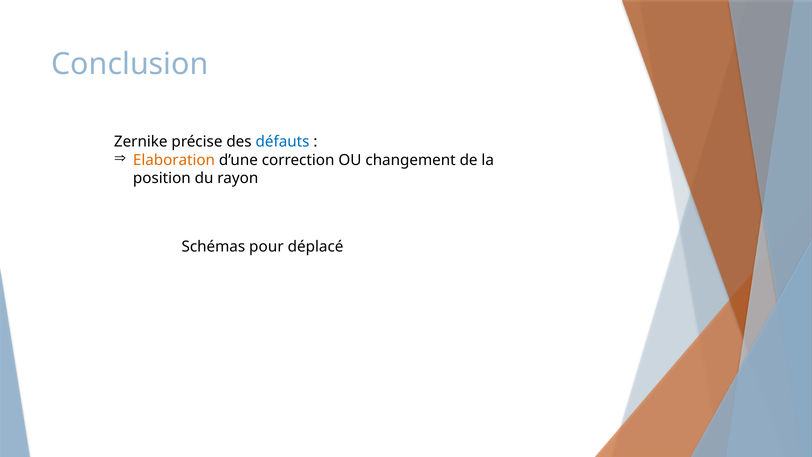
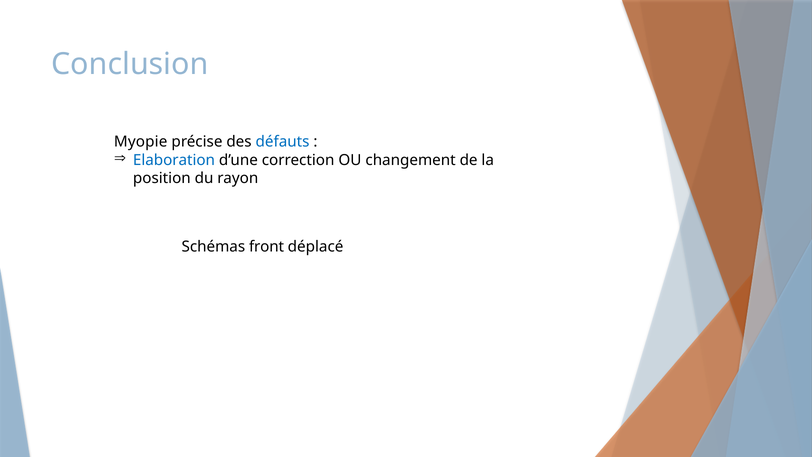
Zernike: Zernike -> Myopie (141, 142)
Elaboration colour: orange -> blue (174, 160)
pour: pour -> front (267, 246)
